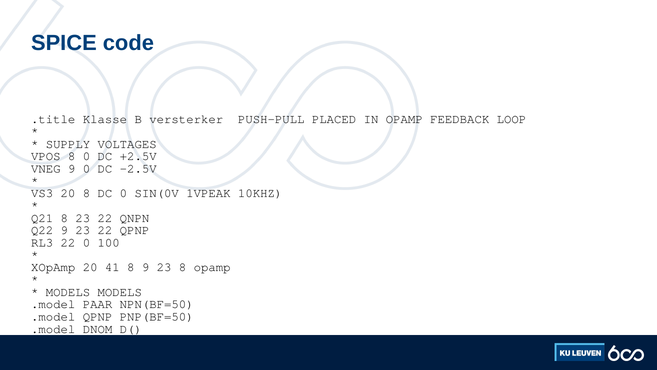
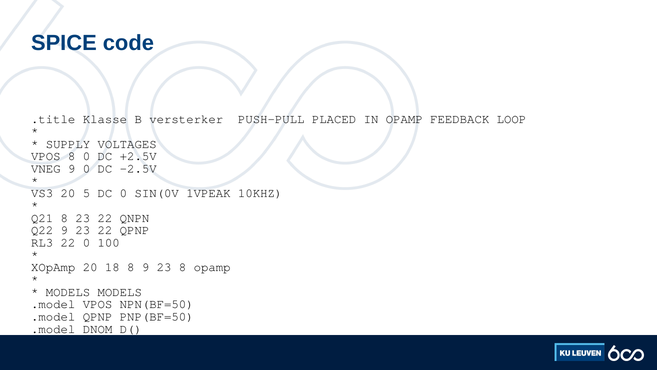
20 8: 8 -> 5 (86, 193)
41: 41 -> 18 (112, 267)
.model PAAR: PAAR -> VPOS (98, 304)
